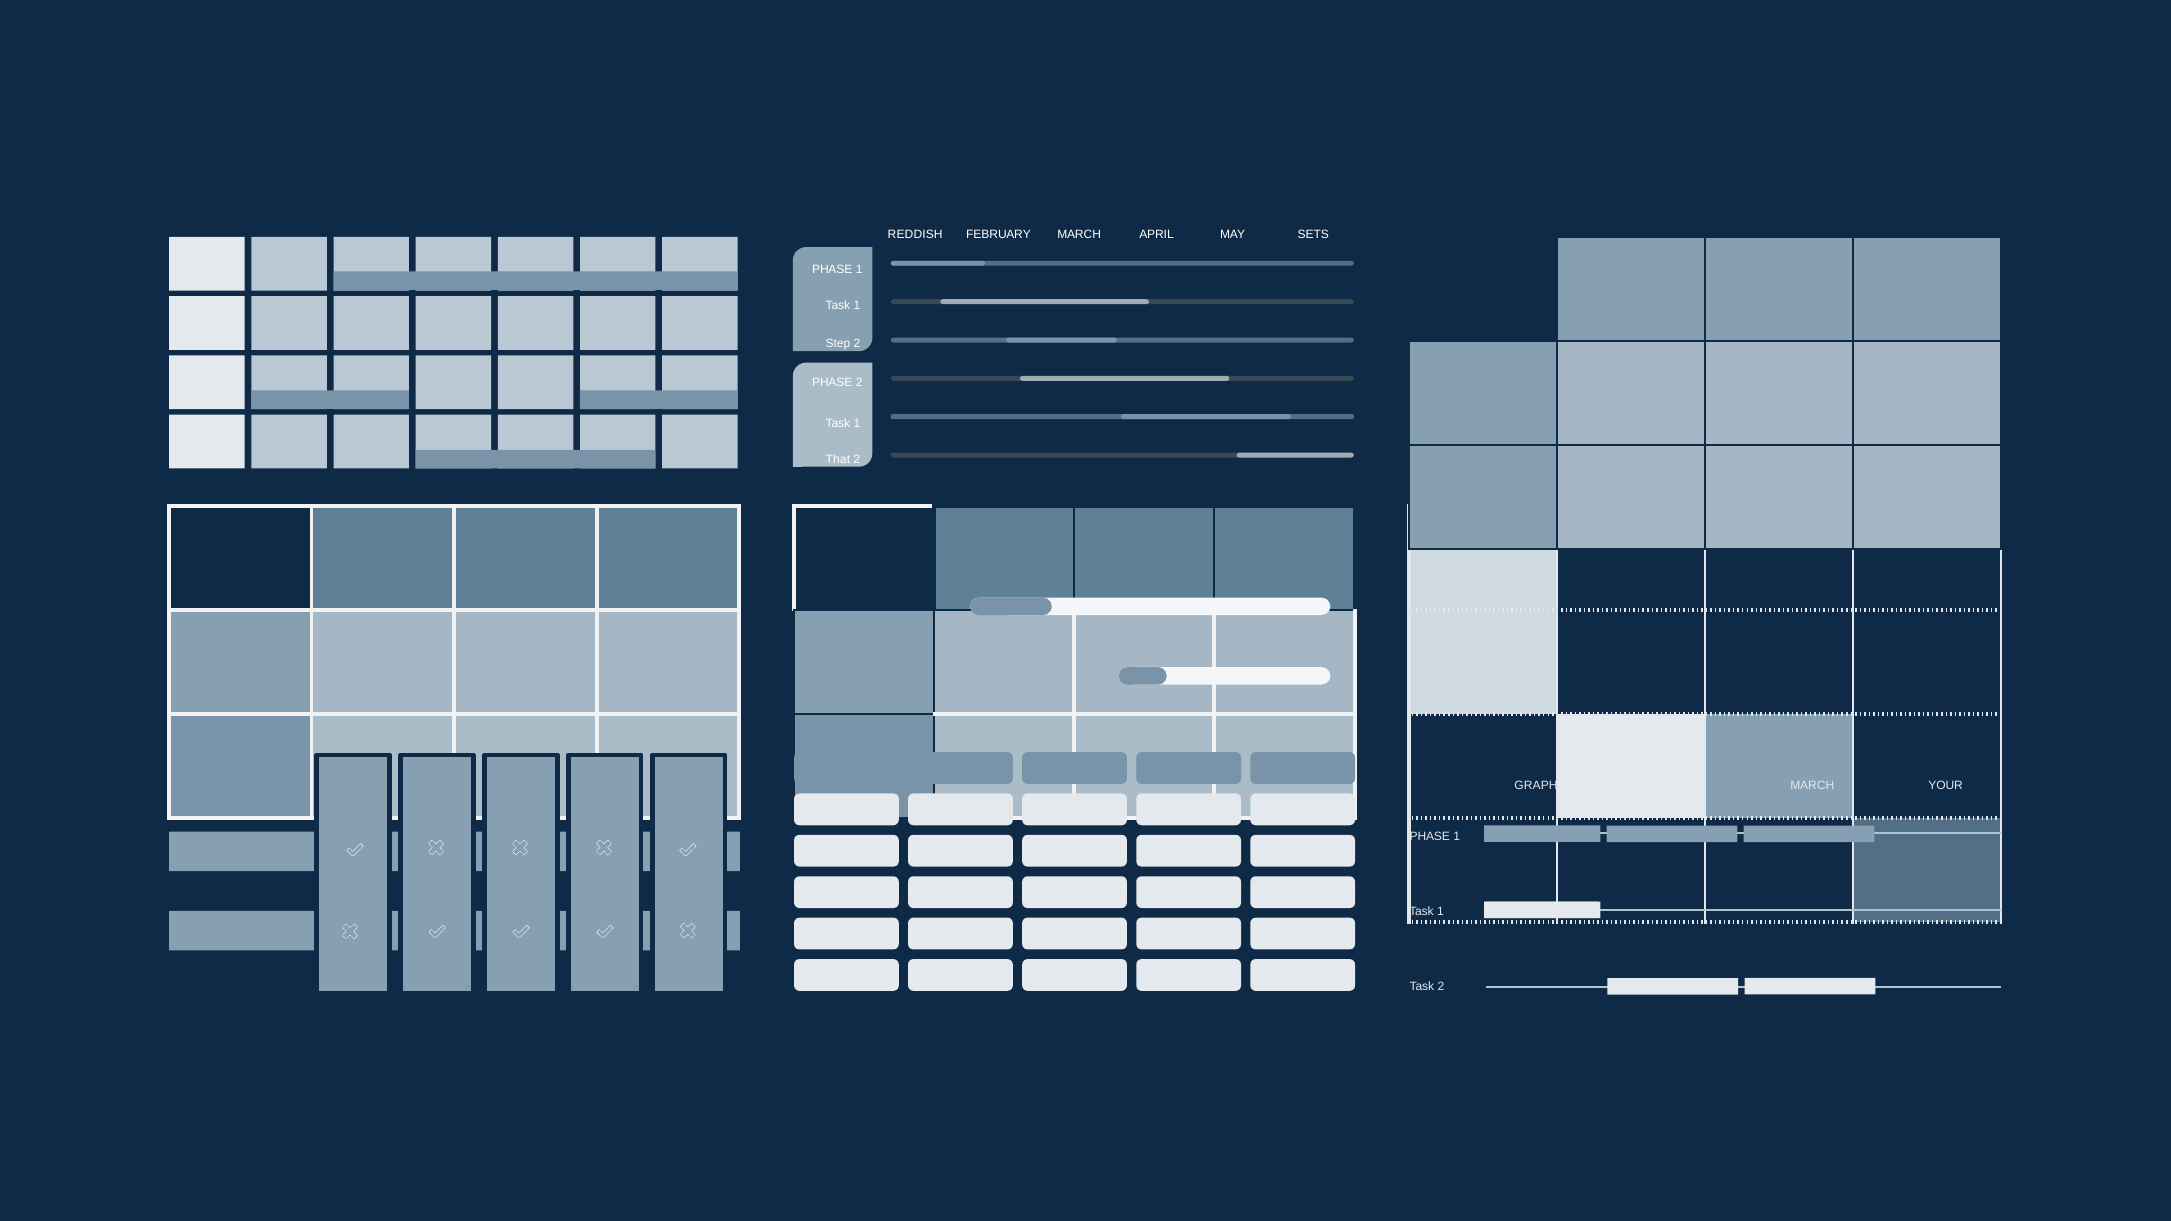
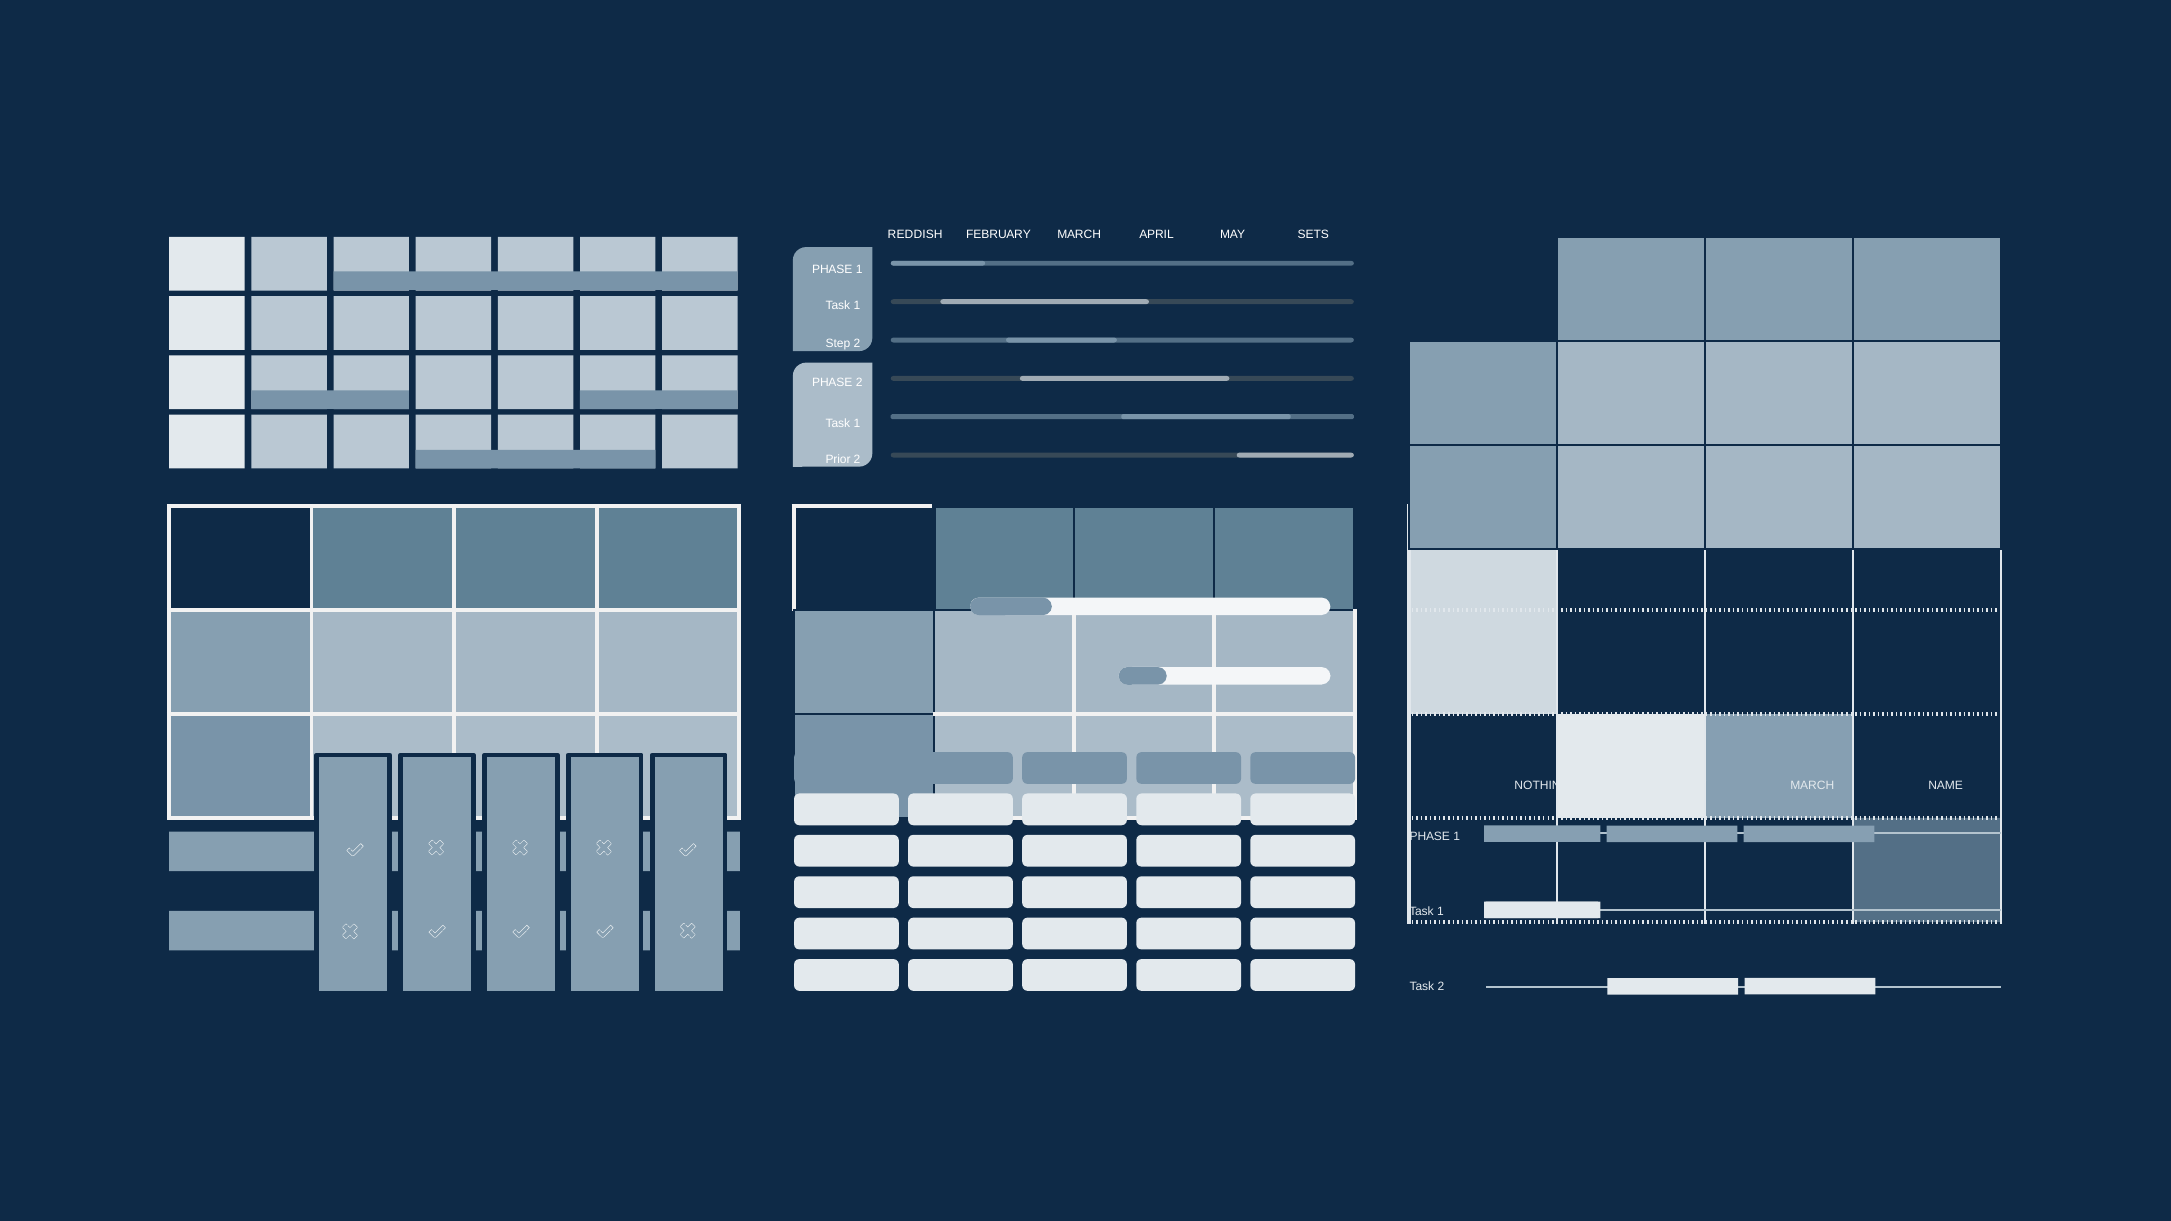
That: That -> Prior (838, 460)
GRAPHIC: GRAPHIC -> NOTHING (1542, 786)
YOUR: YOUR -> NAME (1946, 786)
